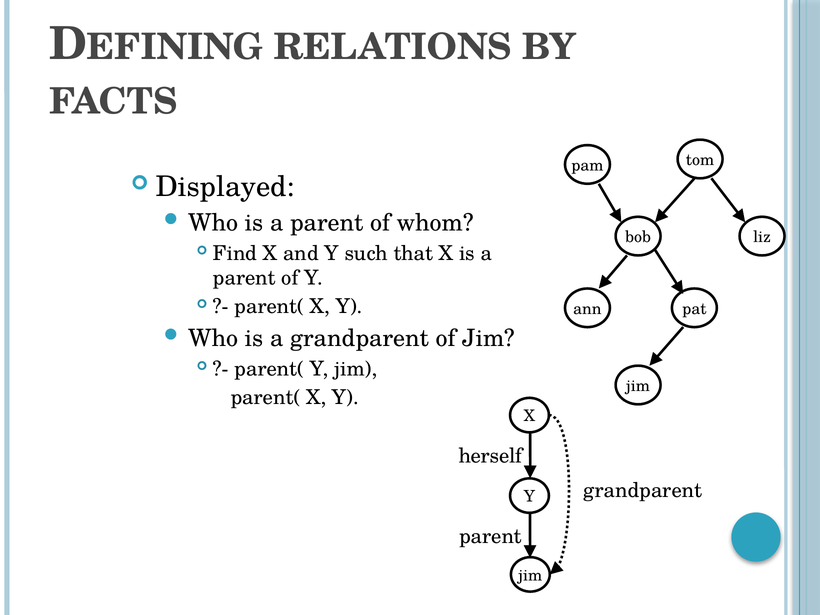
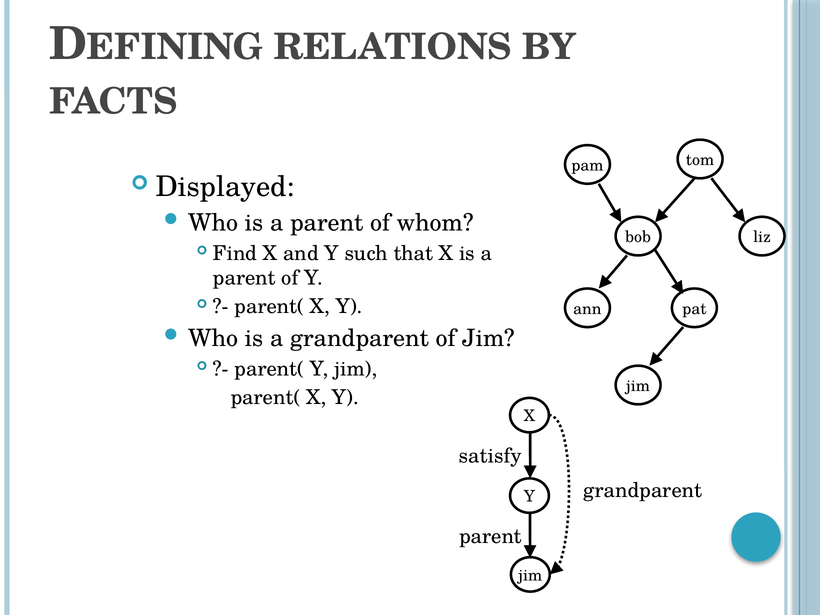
herself: herself -> satisfy (490, 456)
